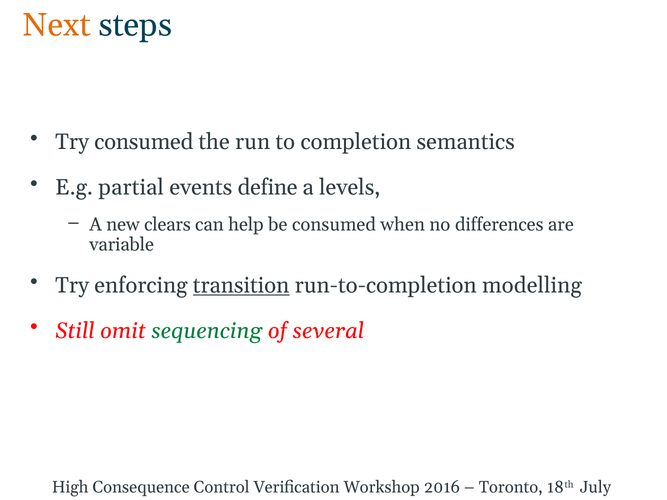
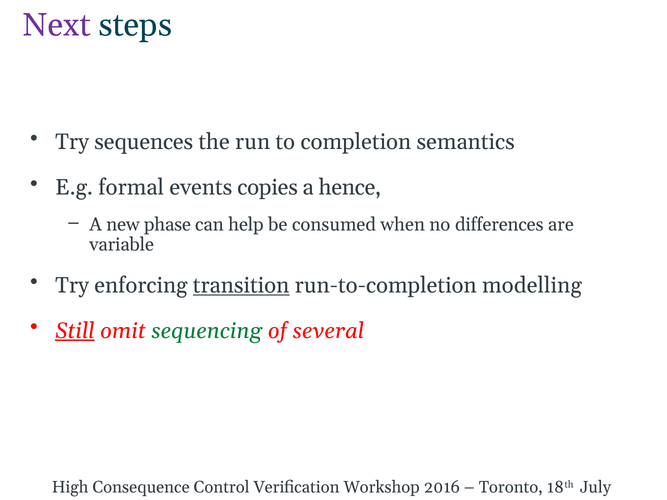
Next colour: orange -> purple (57, 25)
Try consumed: consumed -> sequences (144, 142)
partial: partial -> formal (131, 187)
define: define -> copies (268, 187)
levels: levels -> hence (350, 187)
clears: clears -> phase (168, 225)
Still underline: none -> present (75, 331)
